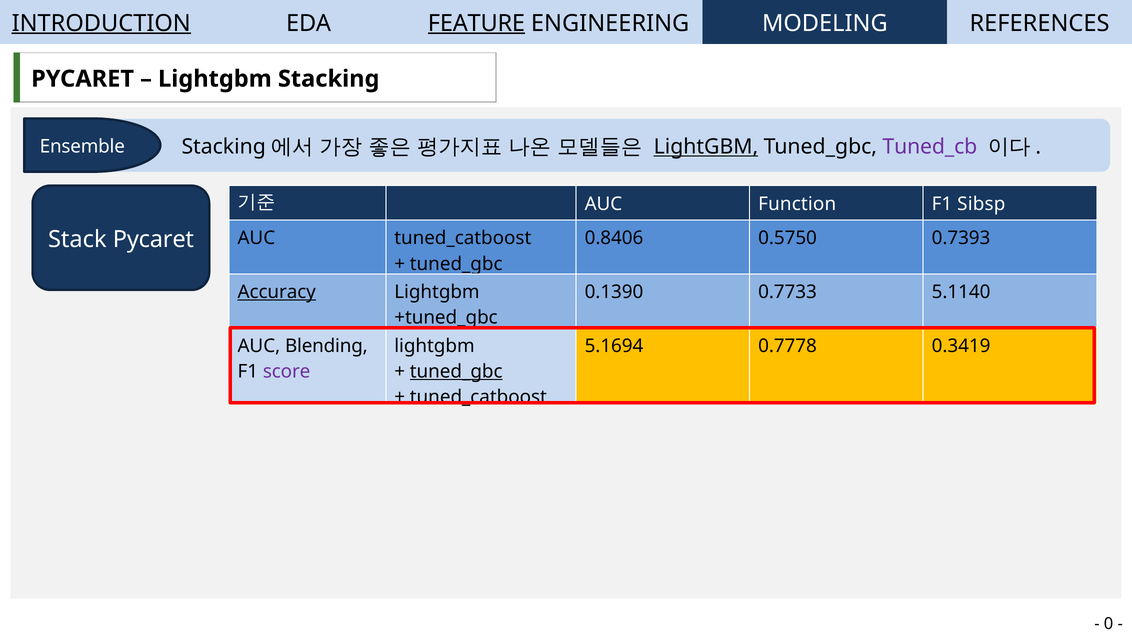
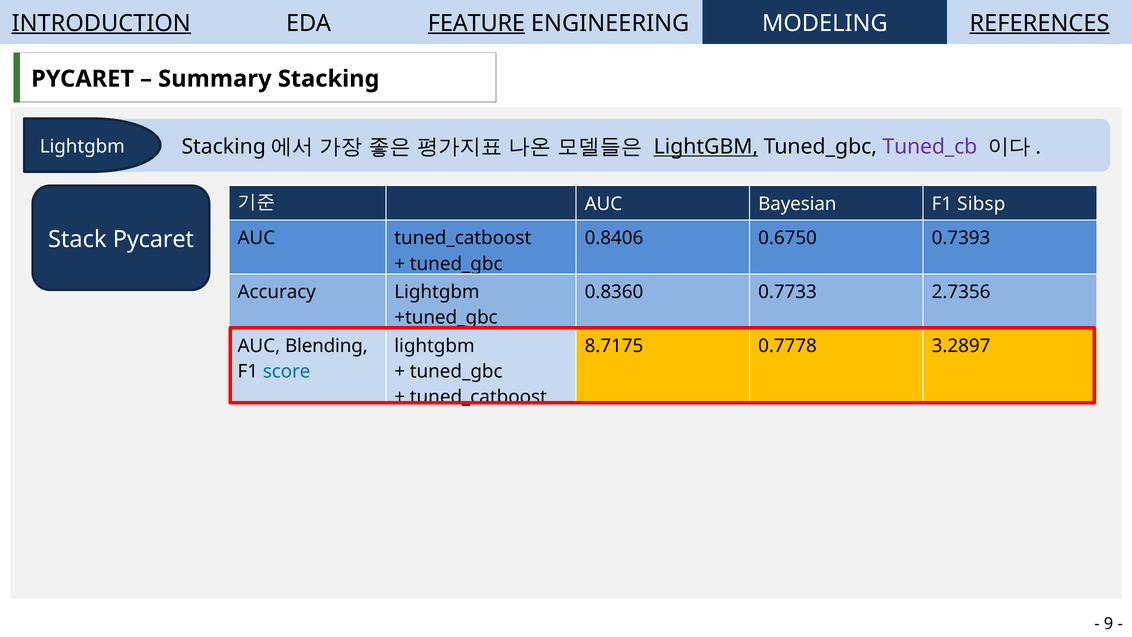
REFERENCES underline: none -> present (1040, 23)
Lightgbm: Lightgbm -> Summary (215, 79)
Ensemble: Ensemble -> Lightgbm (82, 146)
Function: Function -> Bayesian (797, 204)
0.5750: 0.5750 -> 0.6750 (788, 238)
Accuracy underline: present -> none (277, 292)
0.1390: 0.1390 -> 0.8360 (614, 292)
5.1140: 5.1140 -> 2.7356 (961, 292)
5.1694: 5.1694 -> 8.7175 (614, 346)
0.3419: 0.3419 -> 3.2897 (961, 346)
score colour: purple -> blue (287, 371)
tuned_gbc underline: present -> none (456, 371)
0: 0 -> 9 (1109, 623)
